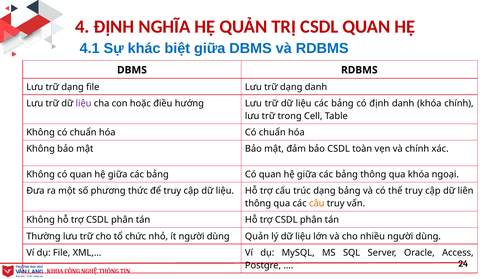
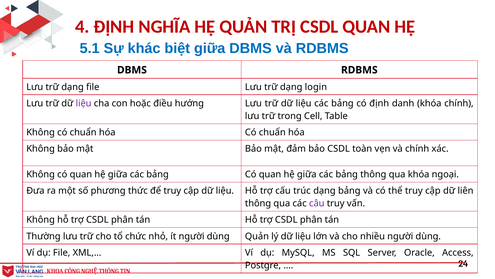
4.1: 4.1 -> 5.1 (90, 48)
dạng danh: danh -> login (316, 87)
câu colour: orange -> purple (317, 203)
